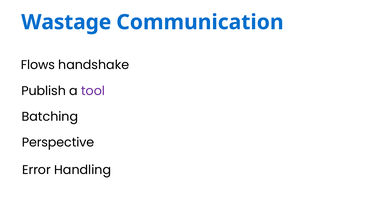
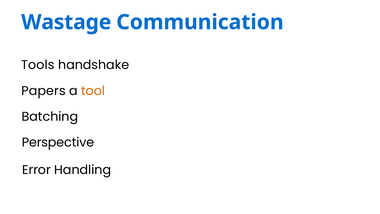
Flows: Flows -> Tools (38, 65)
Publish: Publish -> Papers (44, 91)
tool colour: purple -> orange (93, 91)
